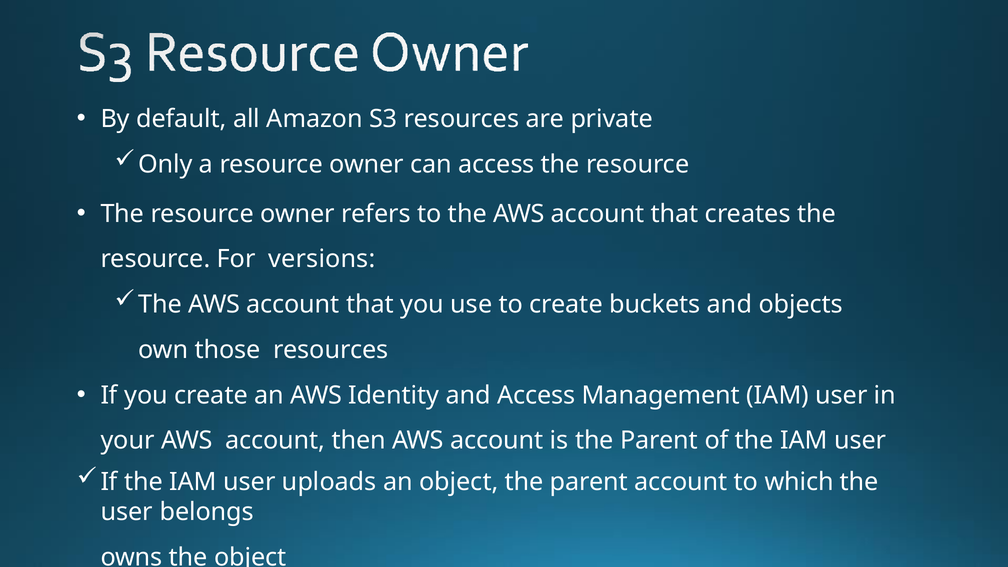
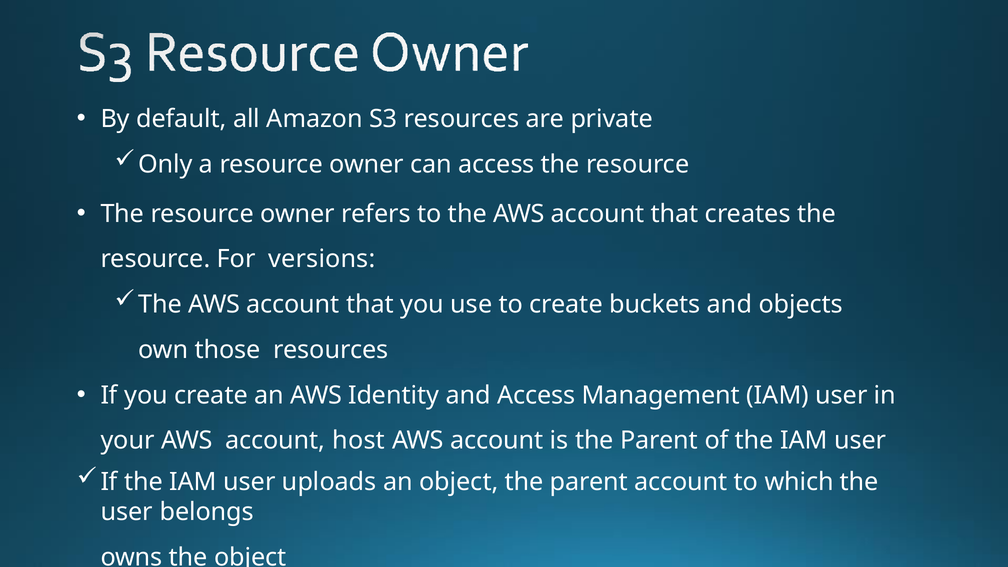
then: then -> host (359, 441)
